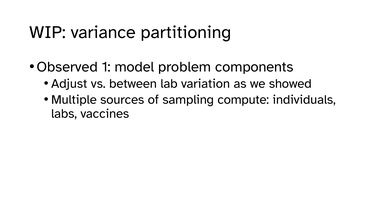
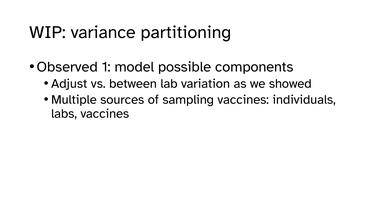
problem: problem -> possible (185, 67)
sampling compute: compute -> vaccines (243, 100)
